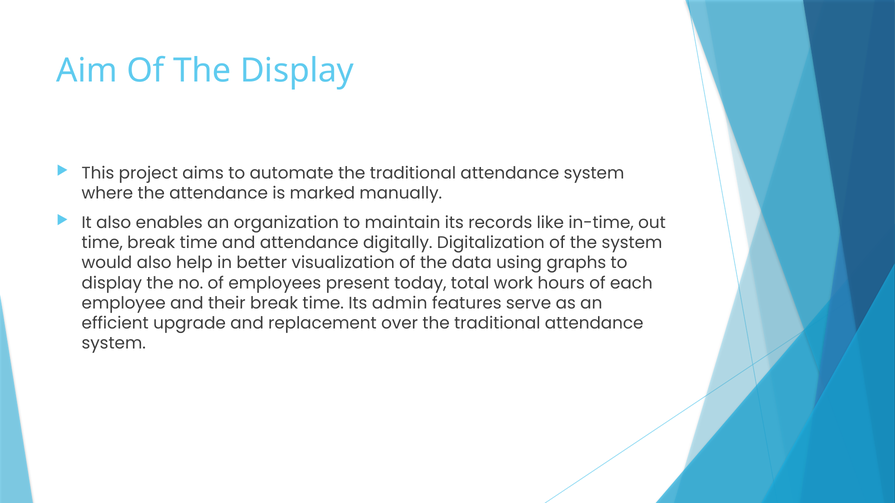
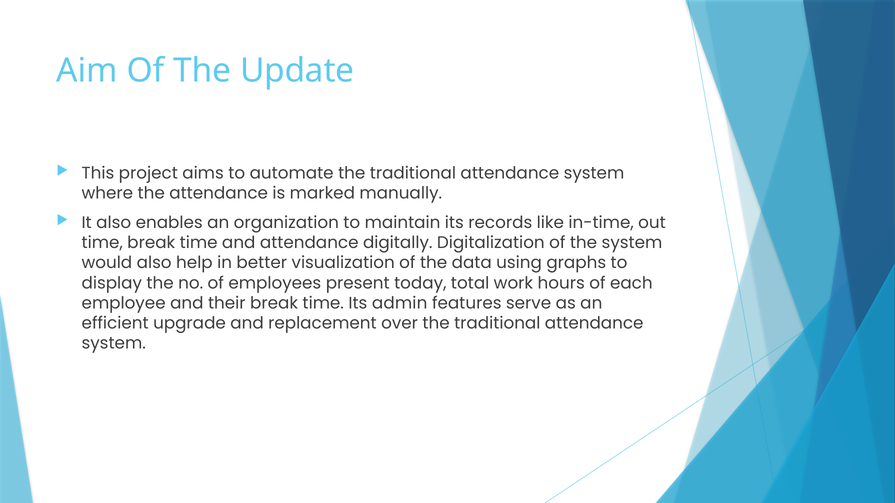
The Display: Display -> Update (297, 71)
